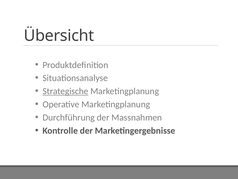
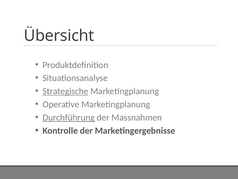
Durchführung underline: none -> present (69, 117)
